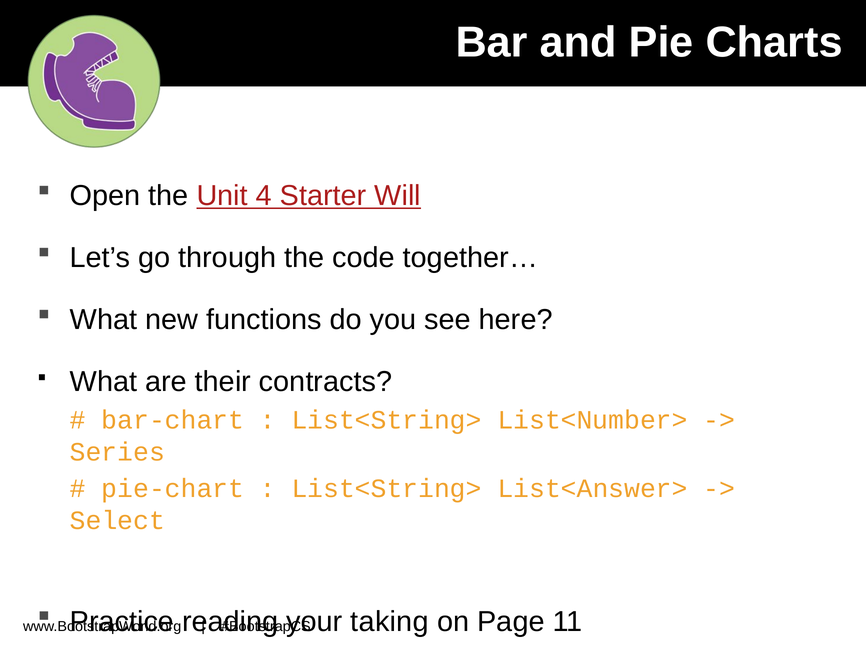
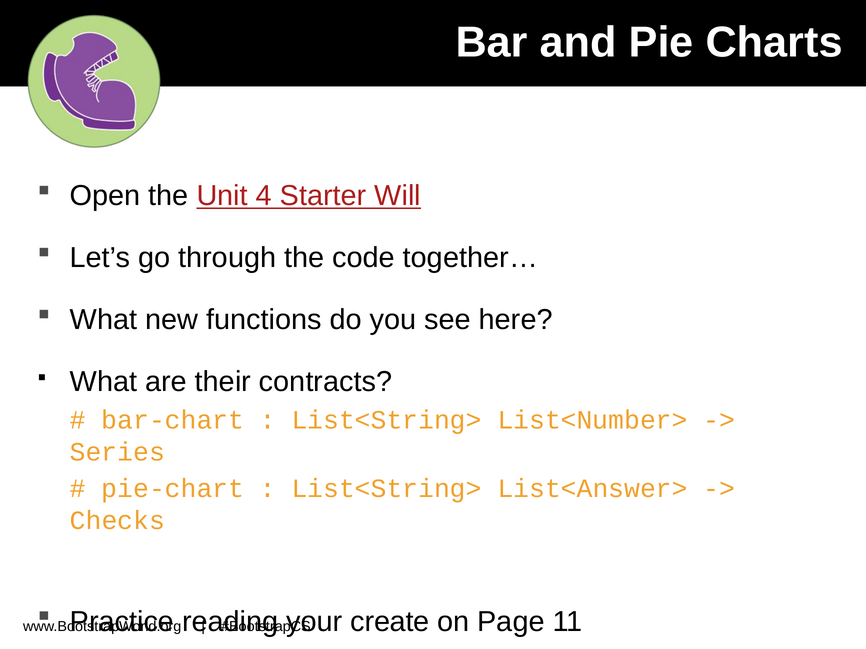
Select: Select -> Checks (117, 521)
taking: taking -> create (390, 622)
